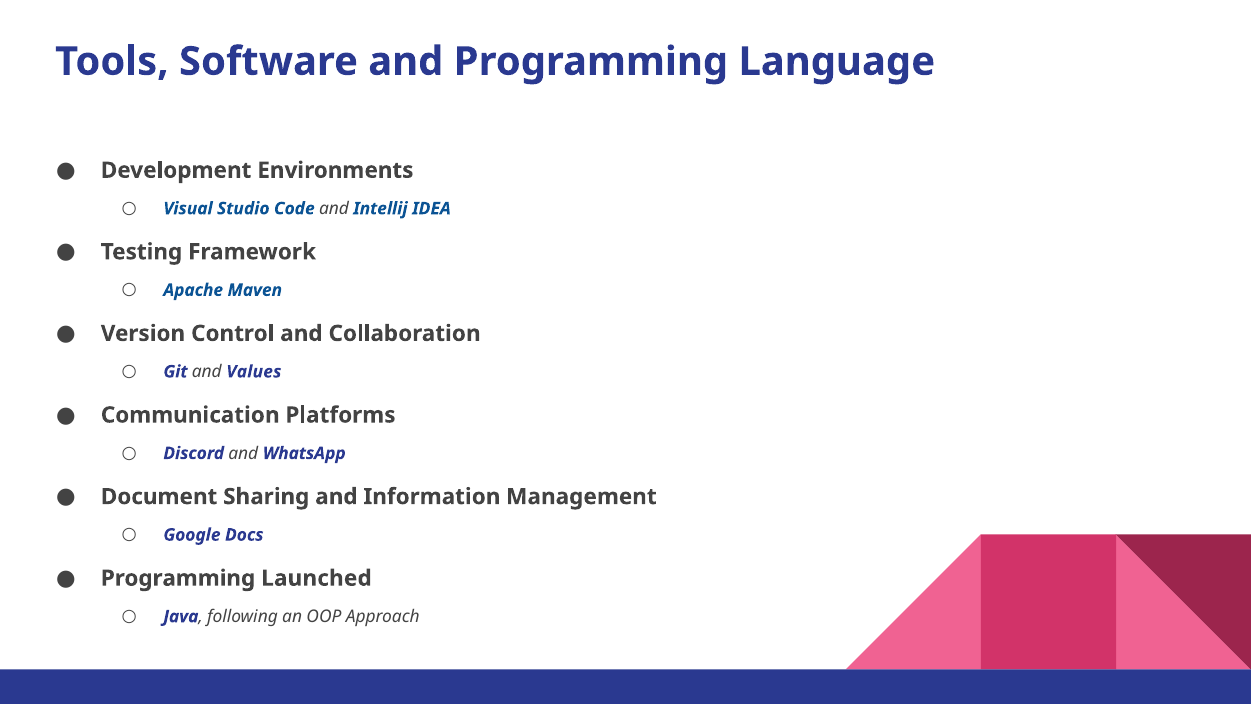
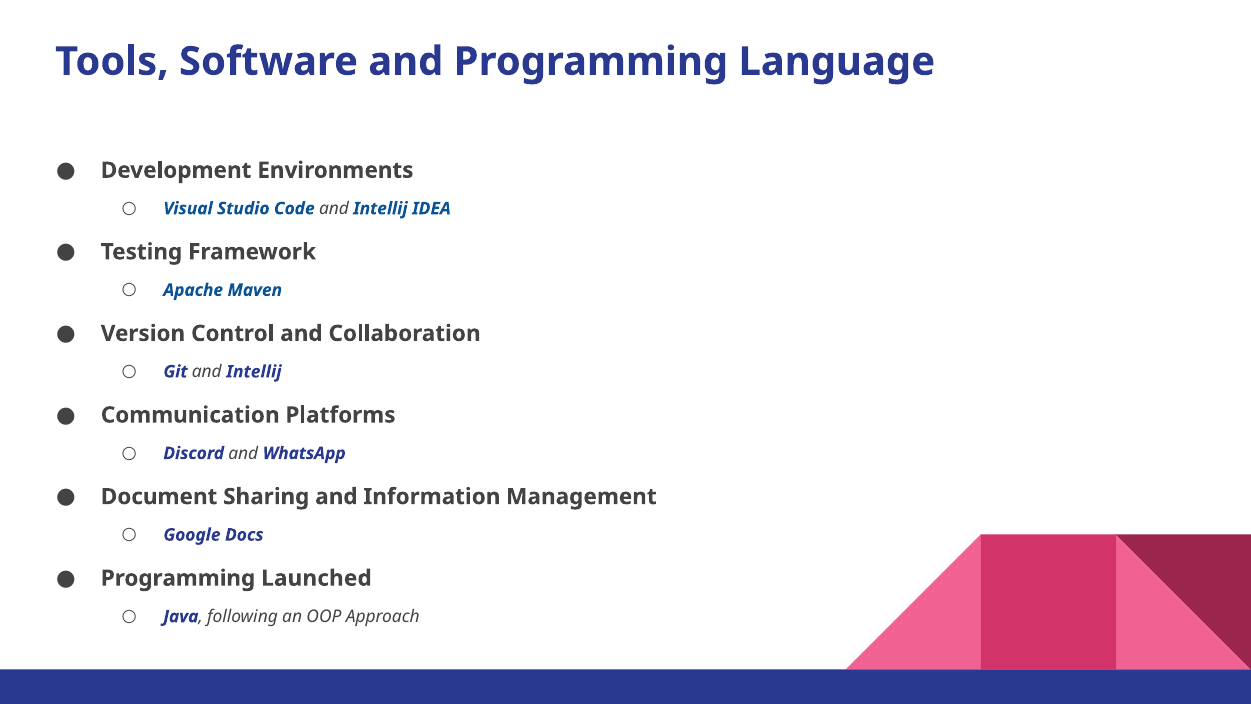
Git and Values: Values -> Intellij (254, 372)
